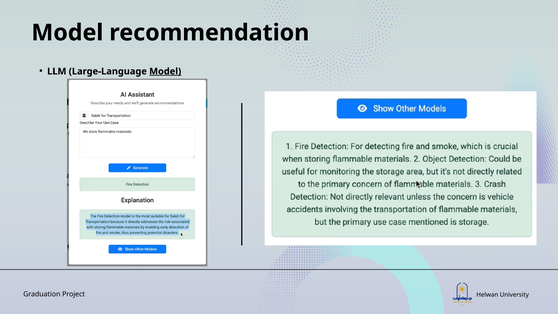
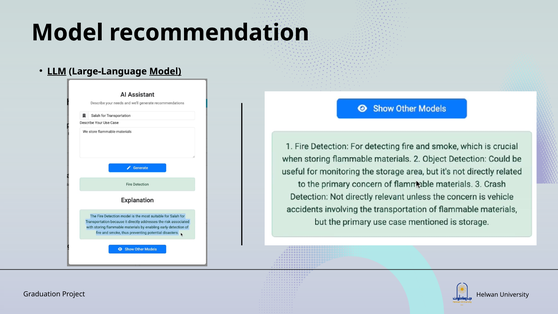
LLM underline: none -> present (57, 71)
